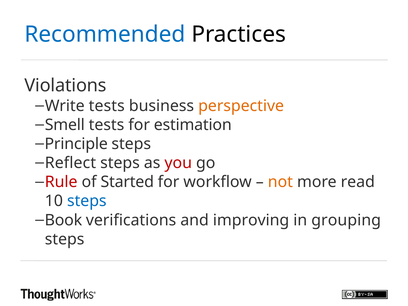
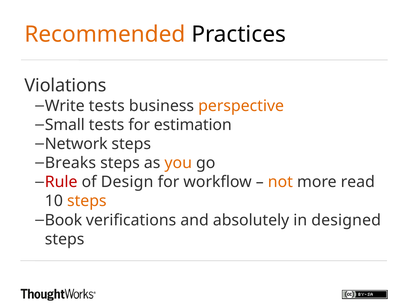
Recommended colour: blue -> orange (105, 34)
Smell: Smell -> Small (65, 125)
Principle: Principle -> Network (76, 144)
Reflect: Reflect -> Breaks (70, 163)
you colour: red -> orange (178, 163)
Started: Started -> Design (127, 182)
steps colour: blue -> orange (87, 201)
improving: improving -> absolutely (251, 220)
grouping: grouping -> designed (346, 220)
